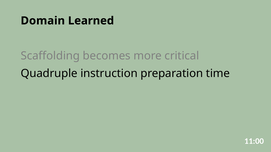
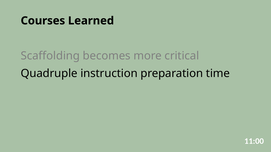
Domain: Domain -> Courses (43, 21)
